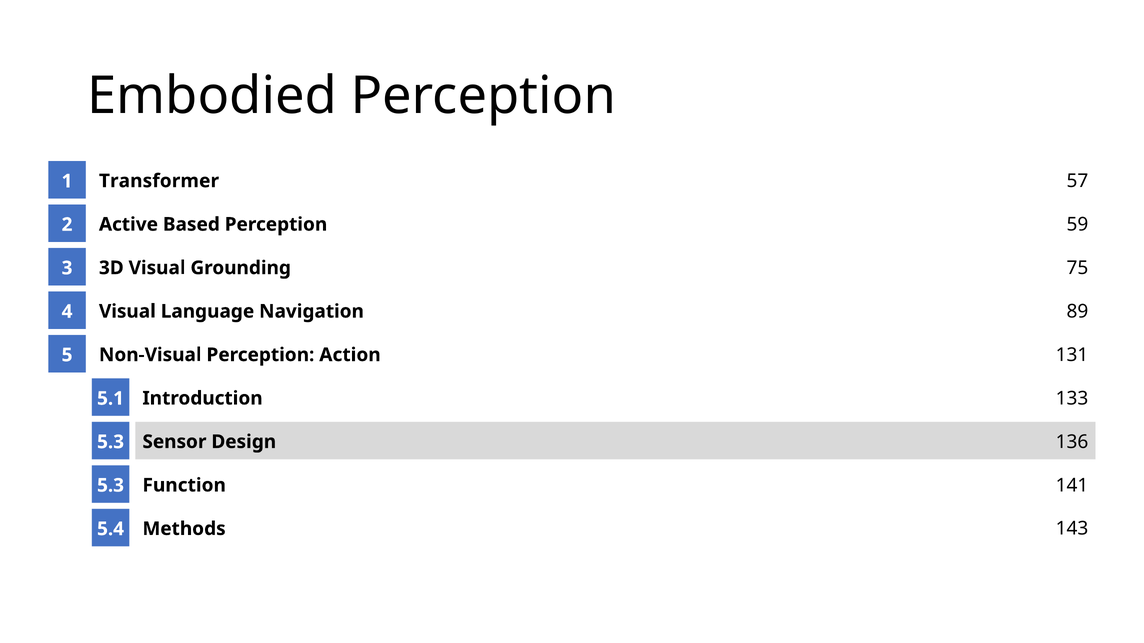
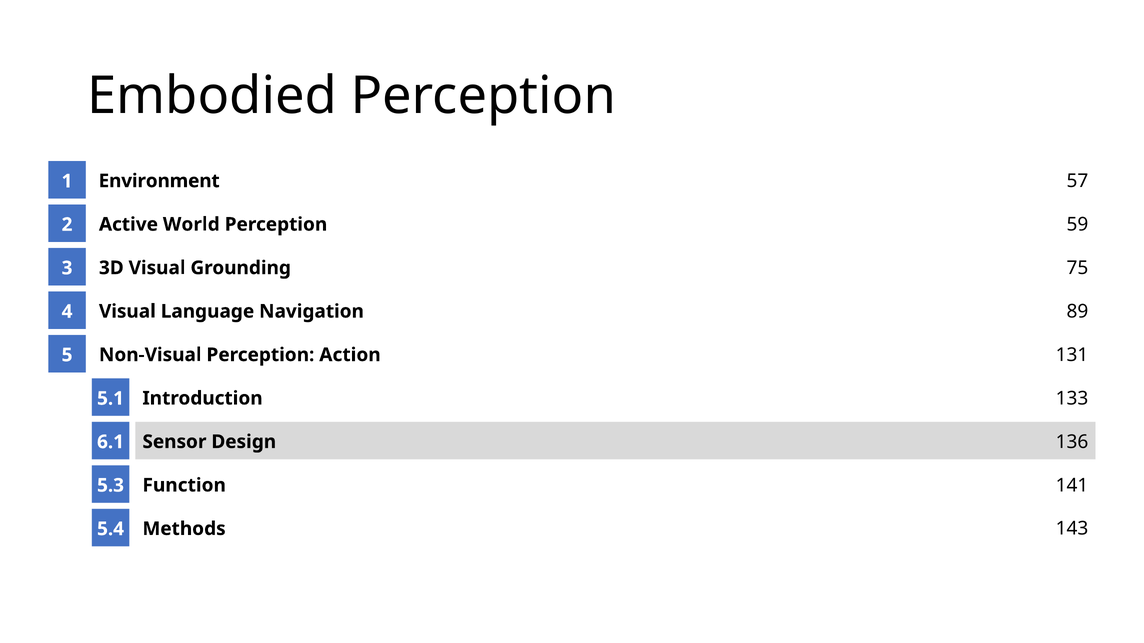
Transformer: Transformer -> Environment (159, 181)
Based: Based -> World (191, 225)
5.3: 5.3 -> 6.1 (111, 442)
